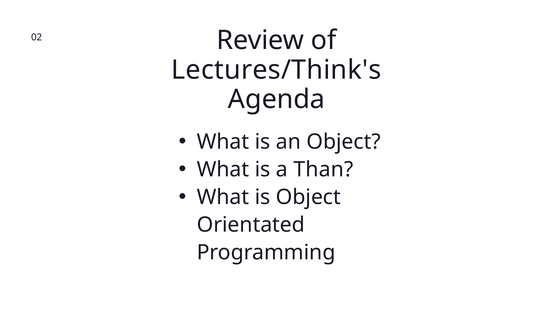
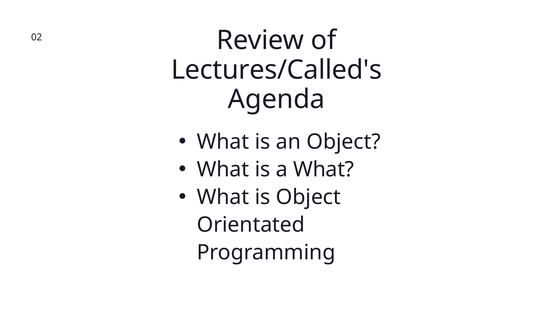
Lectures/Think's: Lectures/Think's -> Lectures/Called's (277, 70)
a Than: Than -> What (324, 170)
